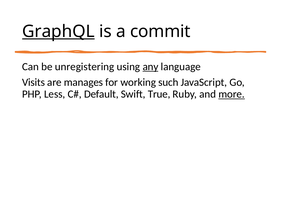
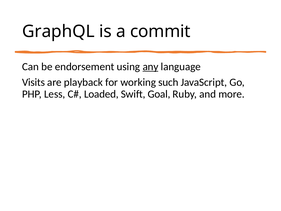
GraphQL underline: present -> none (58, 31)
unregistering: unregistering -> endorsement (85, 67)
manages: manages -> playback (83, 82)
Default: Default -> Loaded (101, 94)
True: True -> Goal (159, 94)
more underline: present -> none (232, 94)
